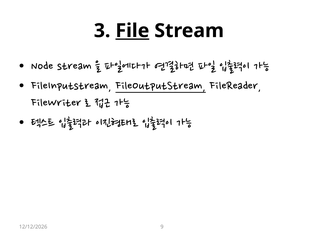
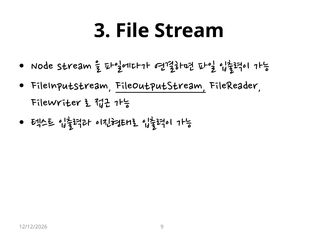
File underline: present -> none (132, 31)
